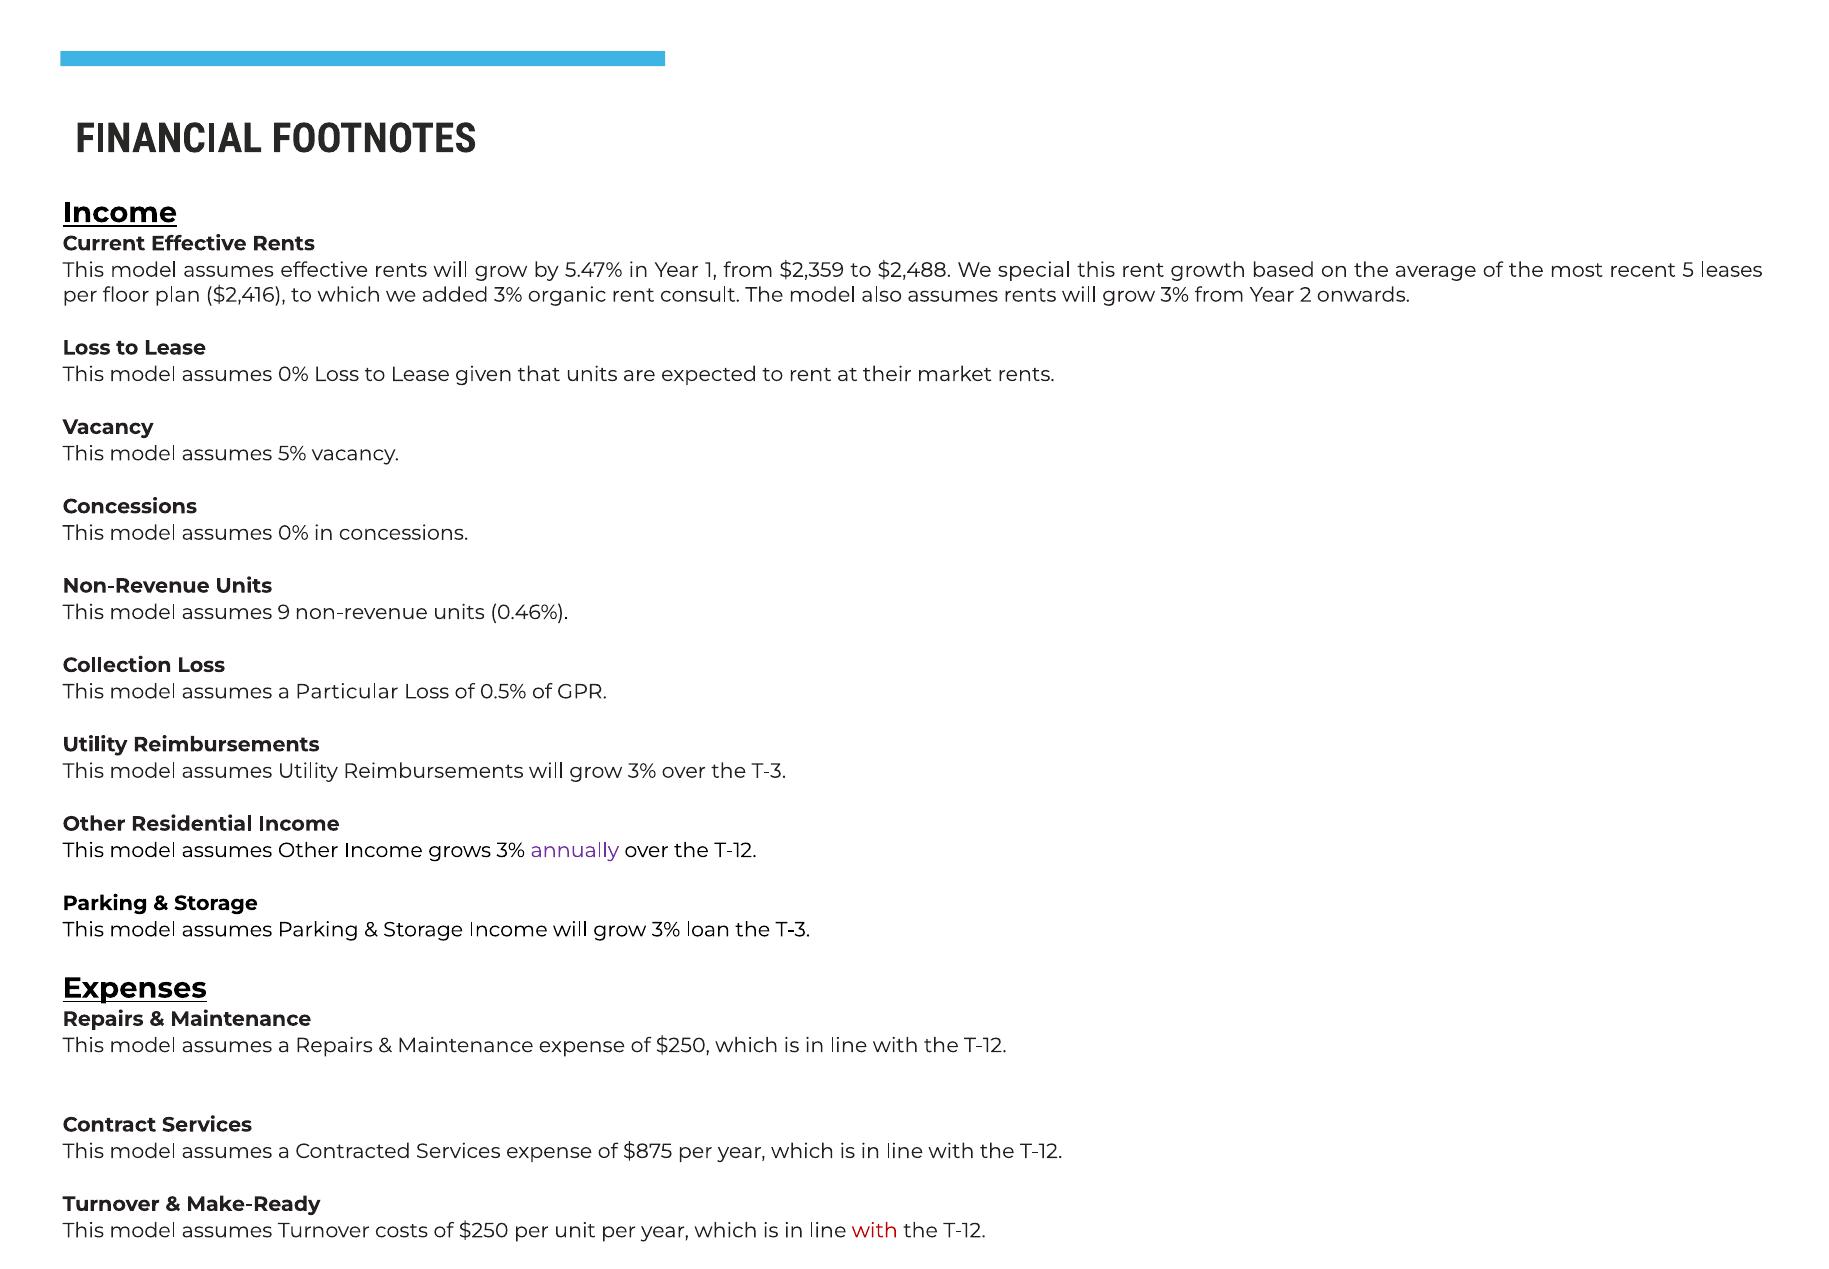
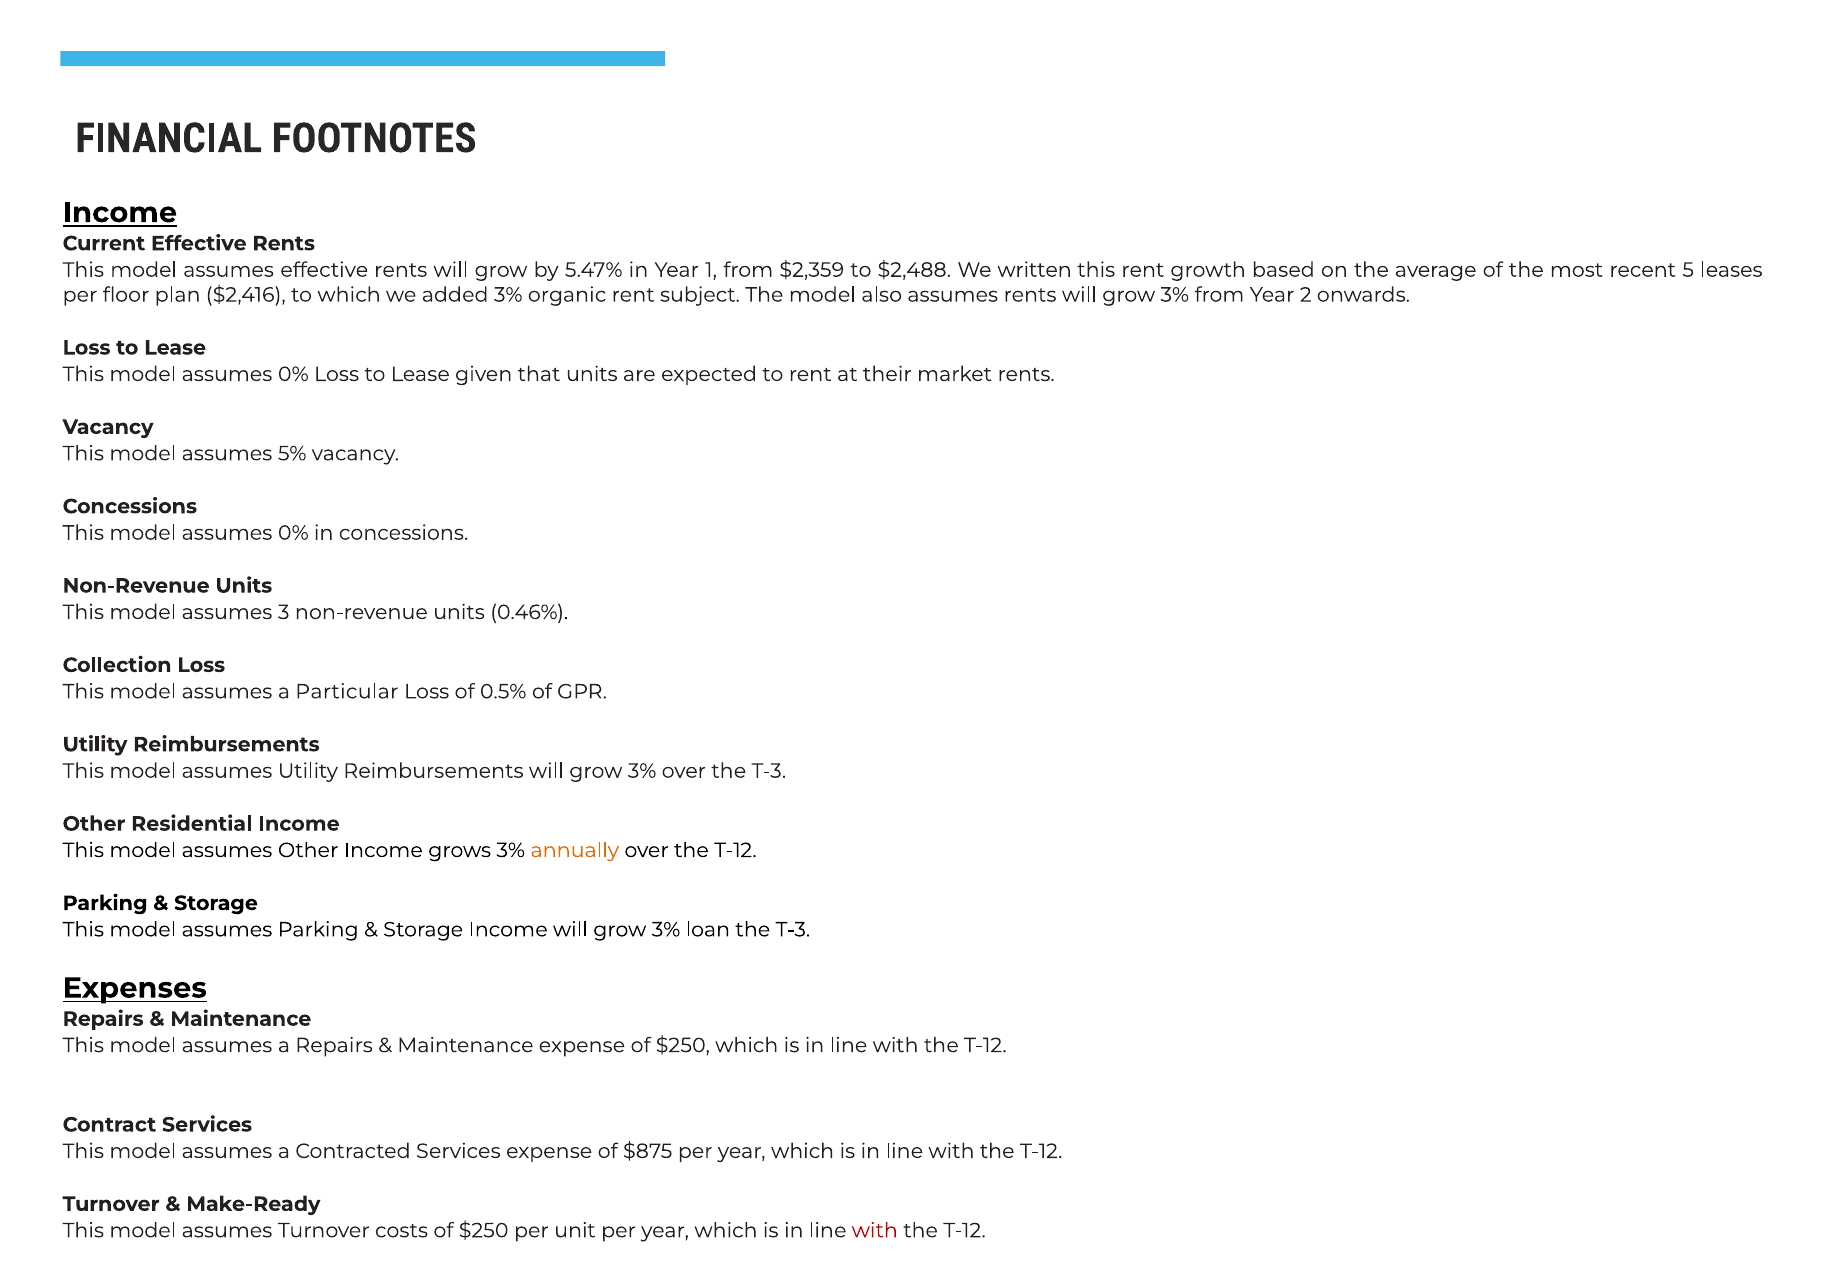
special: special -> written (1035, 270)
consult: consult -> subject (700, 295)
9: 9 -> 3 (284, 612)
annually colour: purple -> orange (575, 850)
